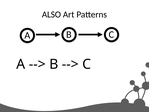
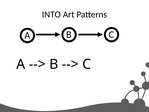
ALSO: ALSO -> INTO (51, 14)
